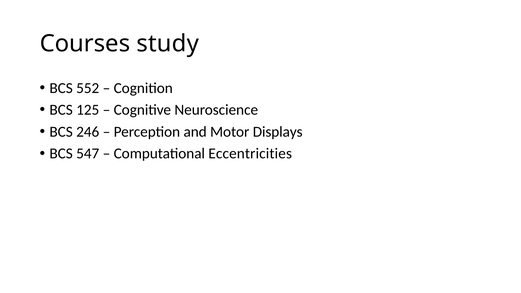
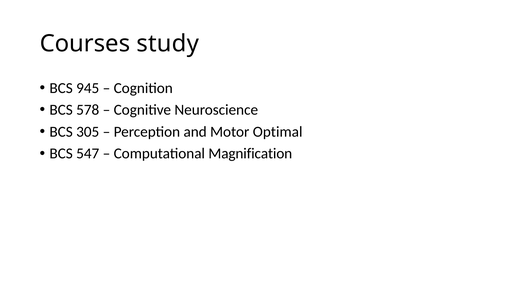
552: 552 -> 945 (88, 88)
125: 125 -> 578 (88, 110)
246: 246 -> 305 (88, 132)
Displays: Displays -> Optimal (278, 132)
Eccentricities: Eccentricities -> Magnification (250, 154)
